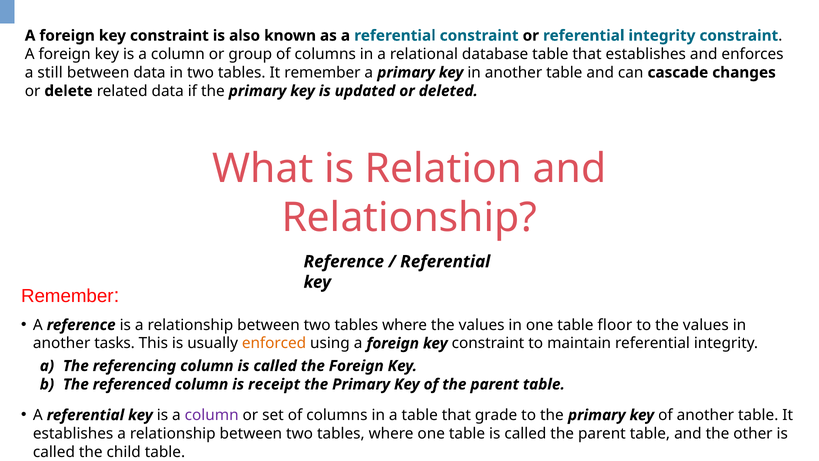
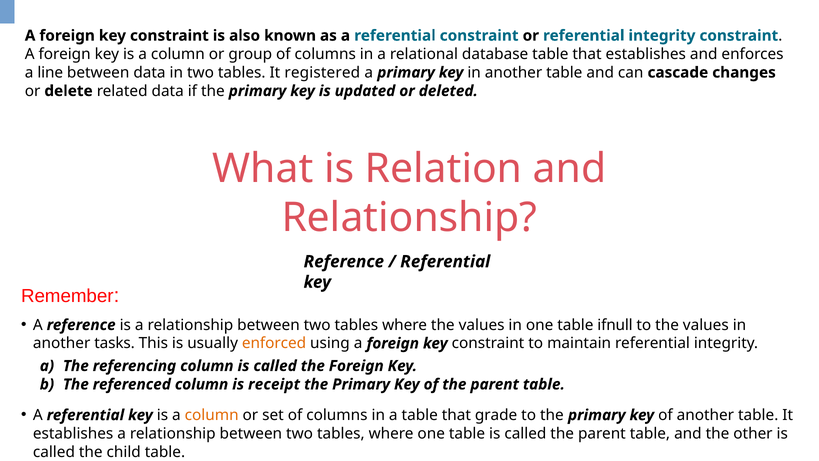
still: still -> line (50, 72)
It remember: remember -> registered (322, 72)
floor: floor -> ifnull (615, 325)
column colour: purple -> orange (212, 415)
